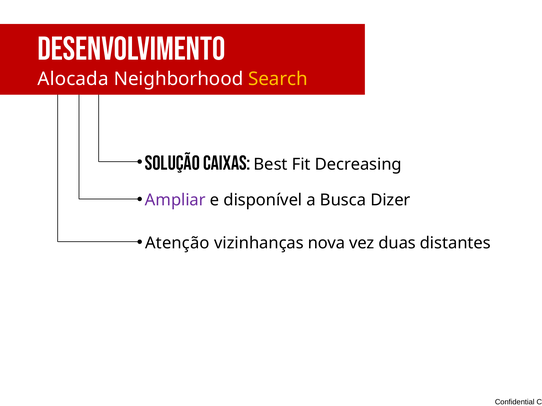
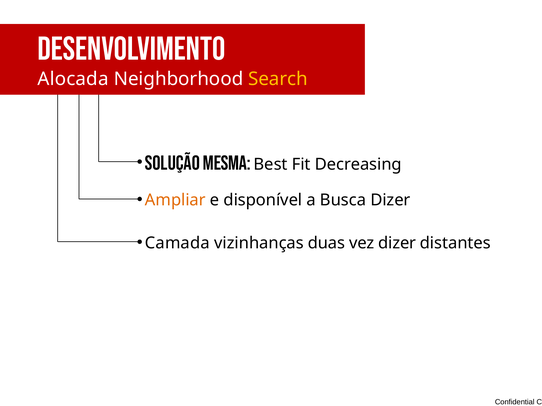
caixas: caixas -> mesma (227, 163)
Ampliar colour: purple -> orange (175, 200)
Atenção: Atenção -> Camada (177, 243)
nova: nova -> duas (326, 243)
vez duas: duas -> dizer (397, 243)
